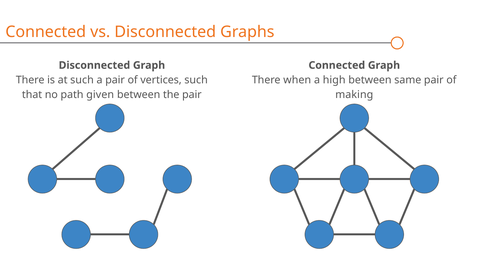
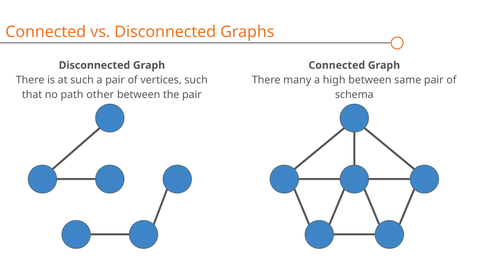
when: when -> many (297, 80)
given: given -> other (100, 95)
making: making -> schema (354, 95)
